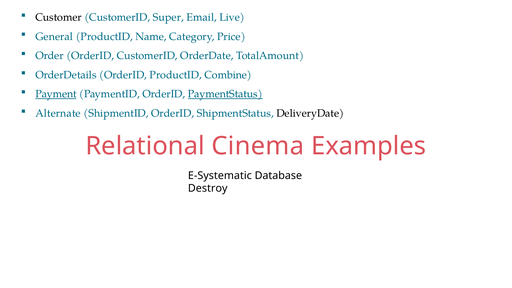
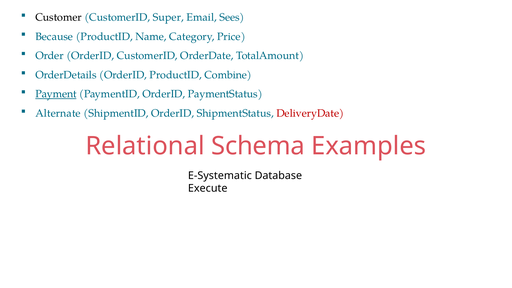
Live: Live -> Sees (232, 17)
General: General -> Because (54, 36)
PaymentStatus underline: present -> none (225, 94)
DeliveryDate colour: black -> red (310, 113)
Cinema: Cinema -> Schema (258, 146)
Destroy: Destroy -> Execute (208, 188)
